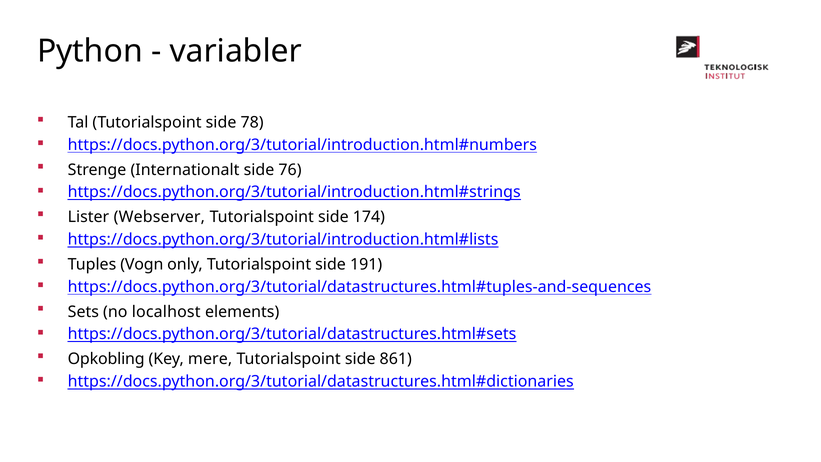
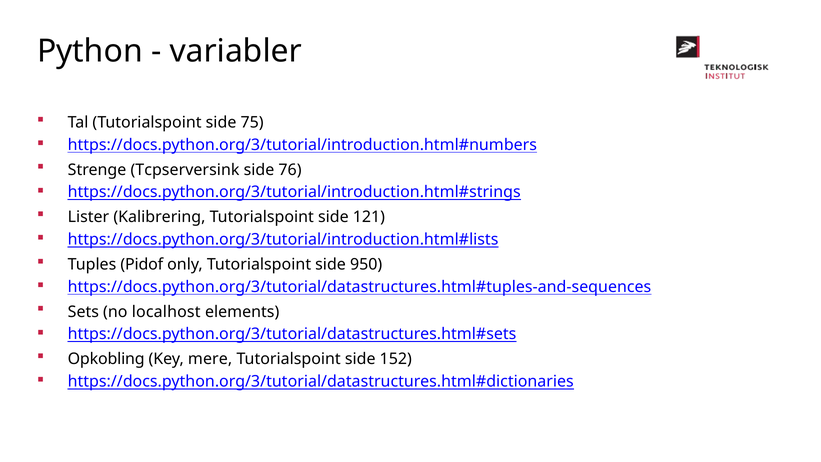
78: 78 -> 75 (252, 122)
Internationalt: Internationalt -> Tcpserversink (185, 170)
Webserver: Webserver -> Kalibrering (159, 217)
174: 174 -> 121 (369, 217)
Vogn: Vogn -> Pidof (142, 264)
191: 191 -> 950 (366, 264)
861: 861 -> 152 (396, 359)
